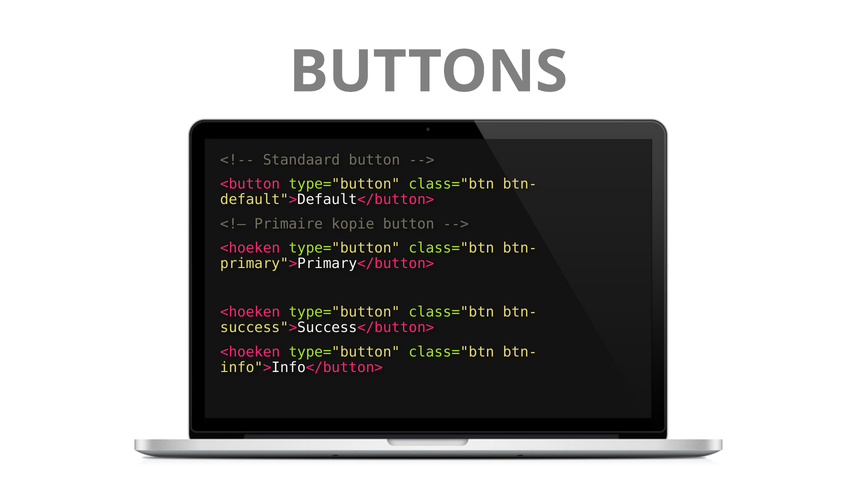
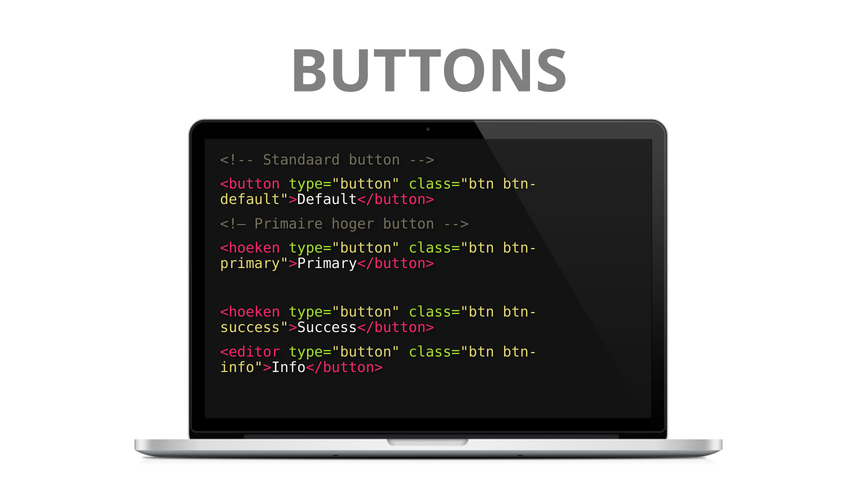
kopie: kopie -> hoger (353, 224)
<hoeken: <hoeken -> <editor (250, 352)
